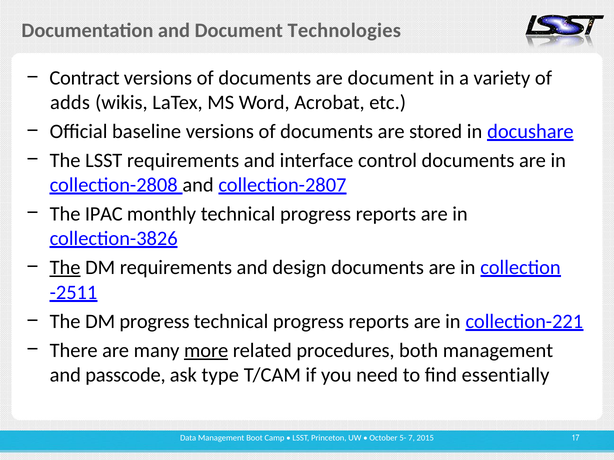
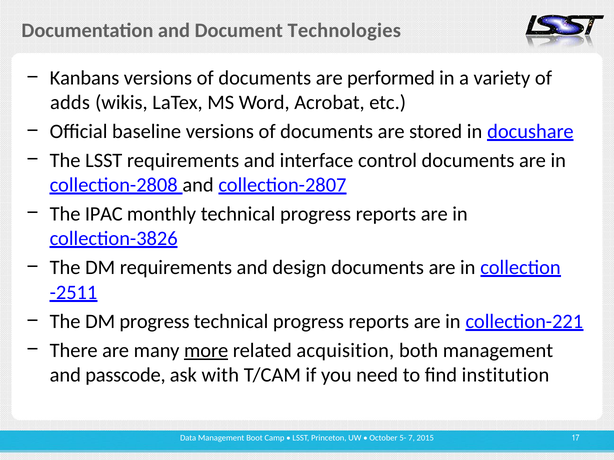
Contract: Contract -> Kanbans (84, 78)
are document: document -> performed (391, 78)
The underline: present -> none (65, 268)
procedures: procedures -> acquisition (345, 351)
type: type -> with (220, 375)
essentially: essentially -> institution (505, 375)
